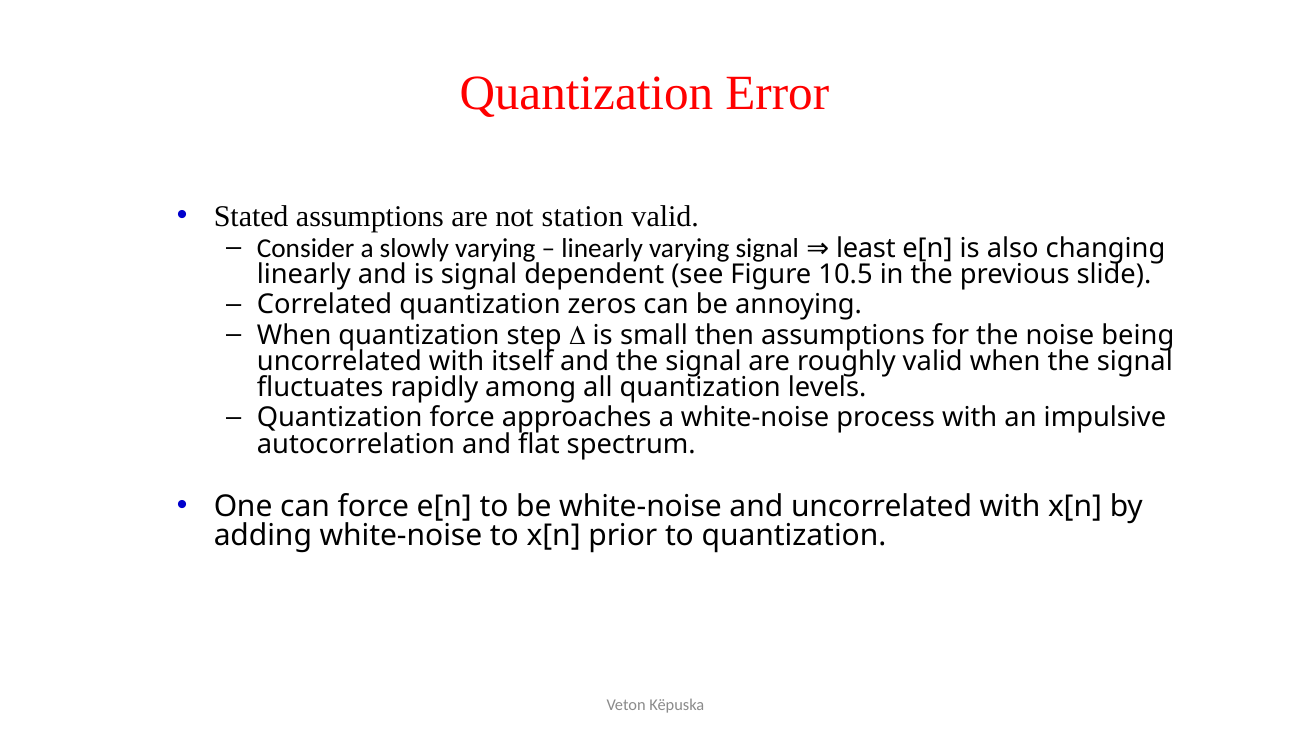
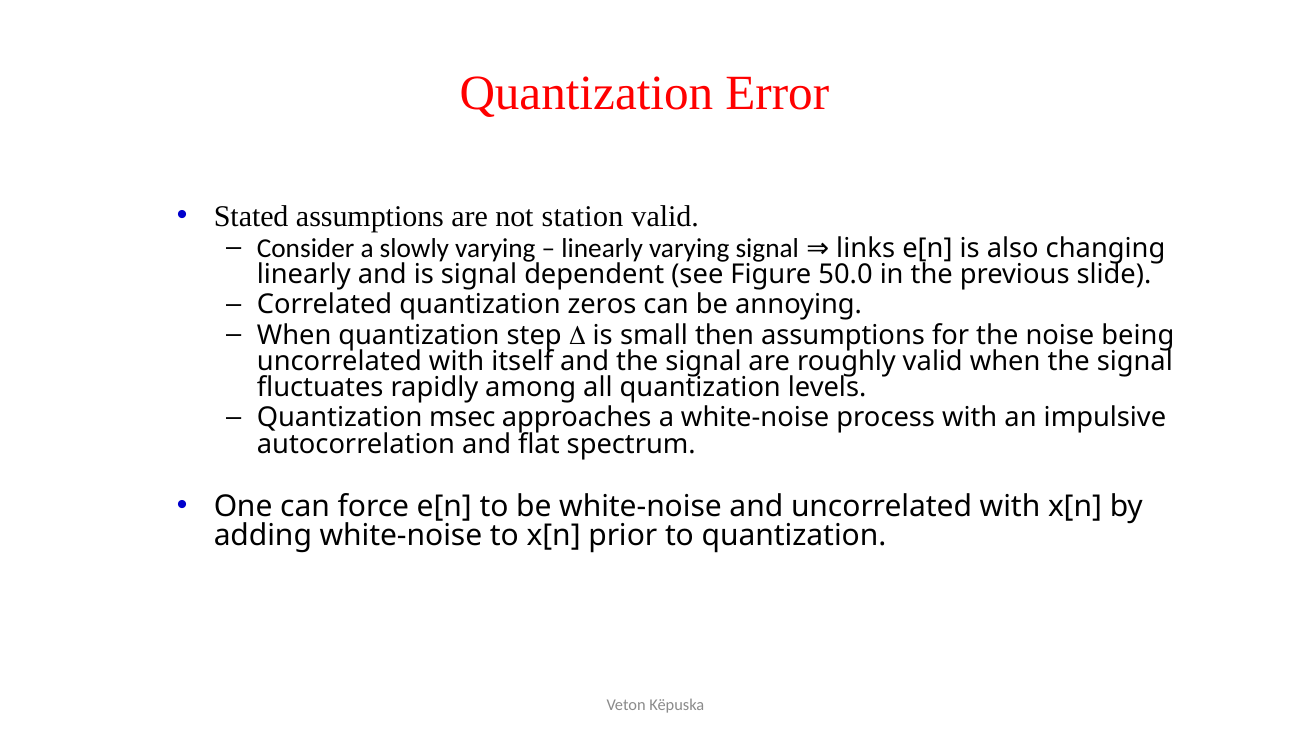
least: least -> links (866, 248)
10.5: 10.5 -> 50.0 (846, 274)
Quantization force: force -> msec (462, 418)
